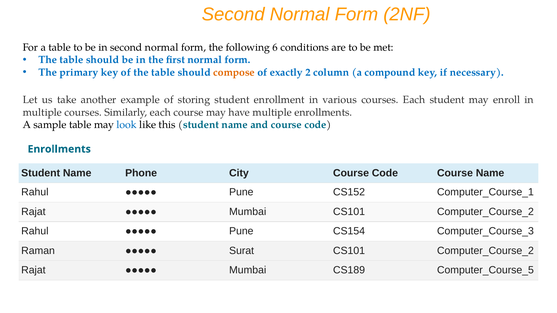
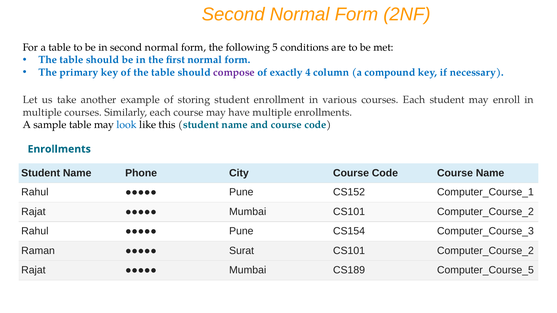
6: 6 -> 5 (275, 47)
compose colour: orange -> purple (234, 72)
2: 2 -> 4 (308, 72)
